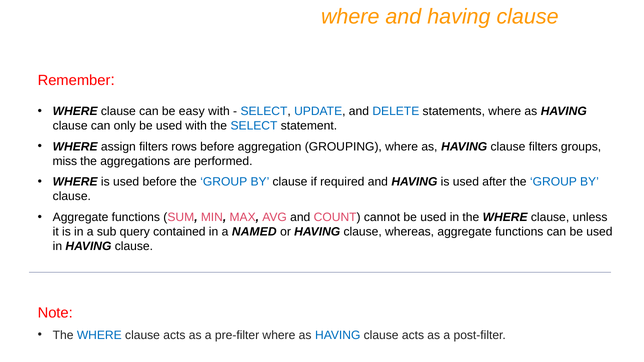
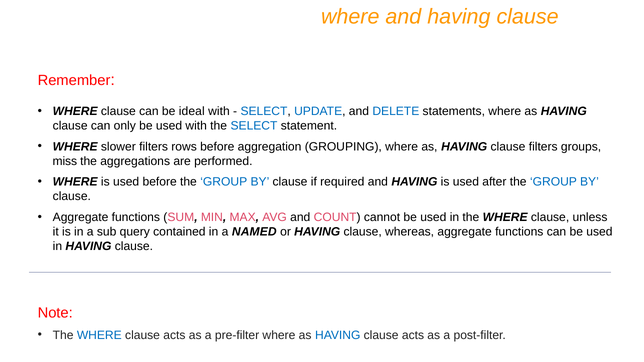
easy: easy -> ideal (192, 111)
assign: assign -> slower (118, 147)
